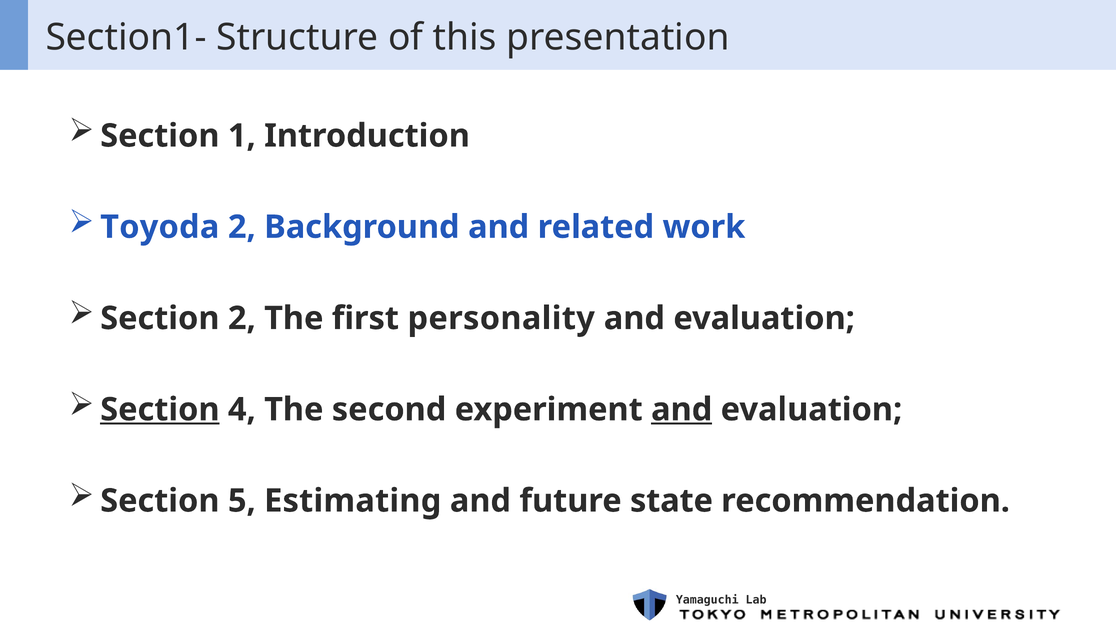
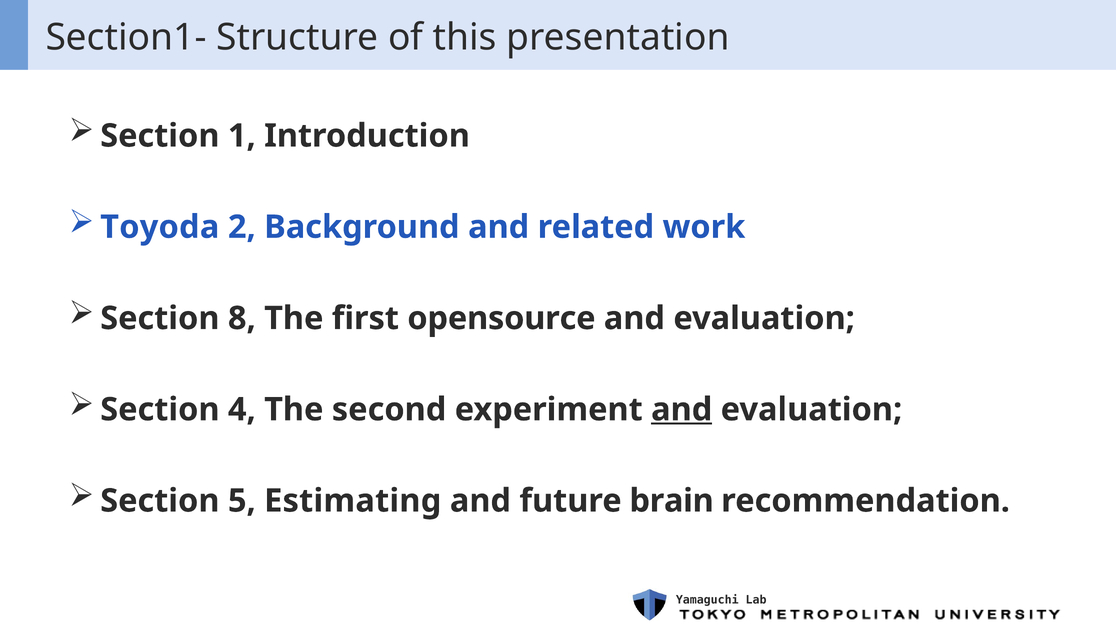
Section 2: 2 -> 8 (242, 318)
personality: personality -> opensource (501, 318)
Section underline: present -> none (160, 409)
state: state -> brain (672, 501)
